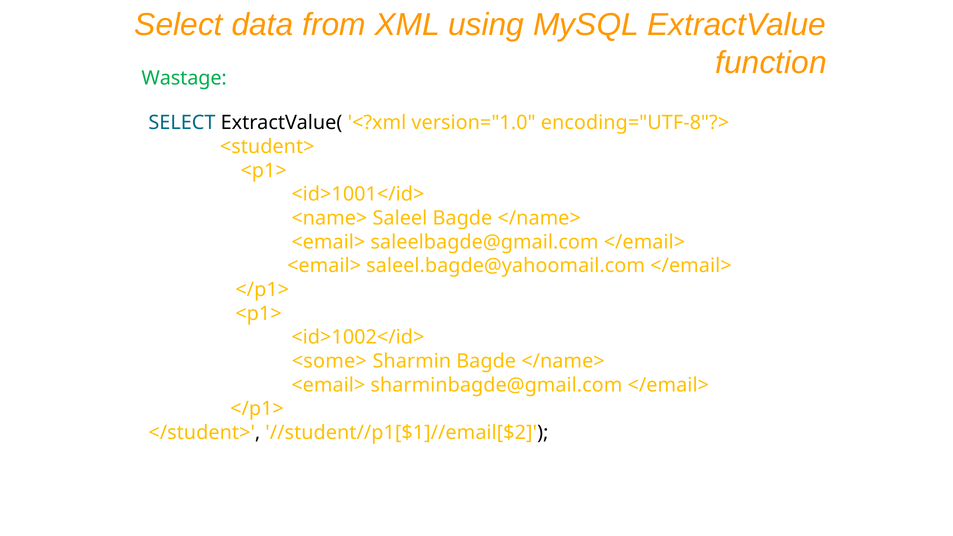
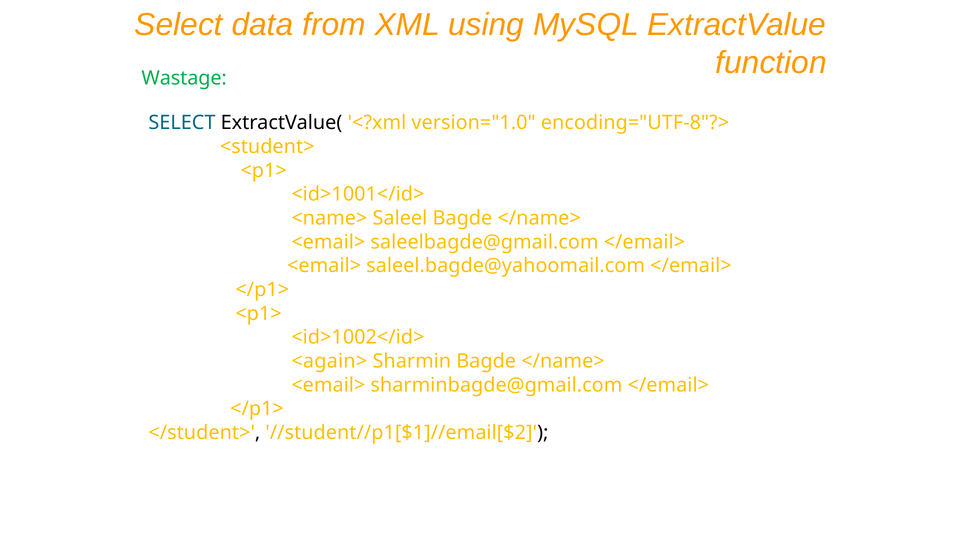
<some>: <some> -> <again> (329, 361)
